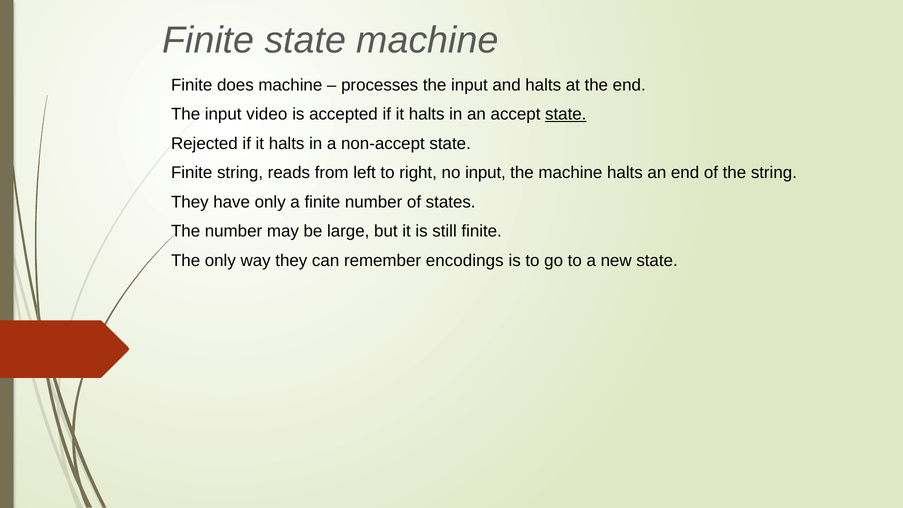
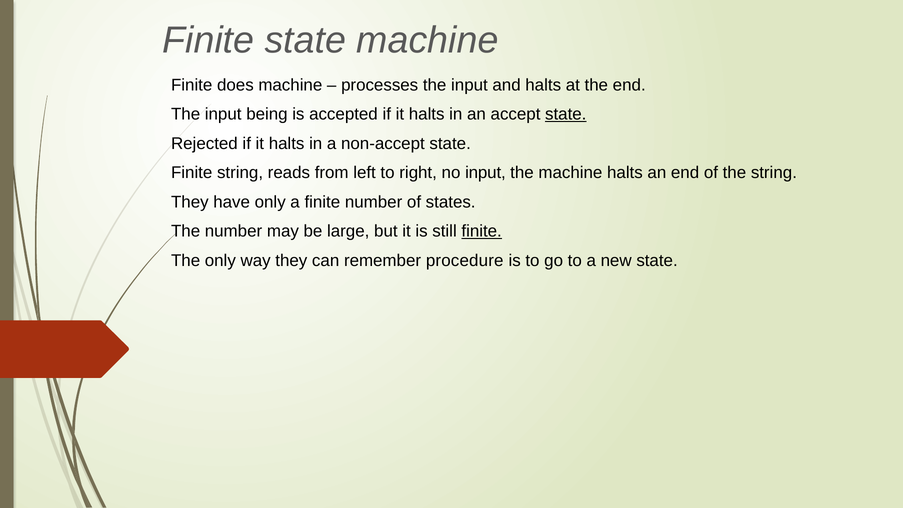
video: video -> being (267, 114)
finite underline: none -> present (482, 231)
encodings: encodings -> procedure (465, 261)
